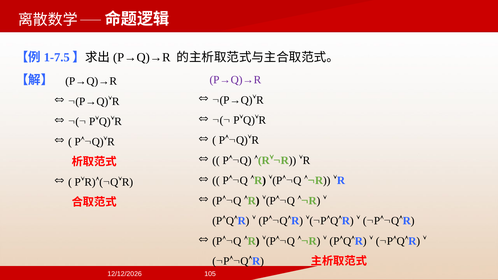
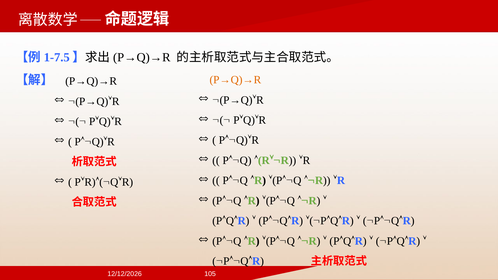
P→Q)→R colour: purple -> orange (235, 80)
